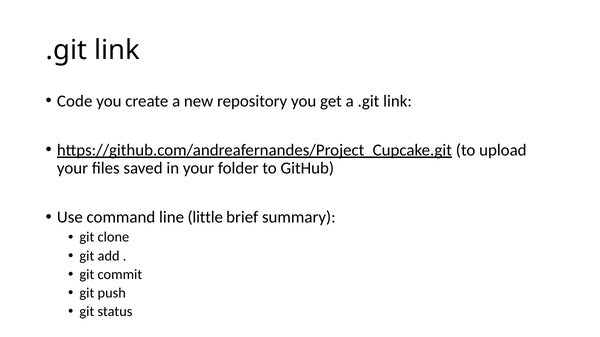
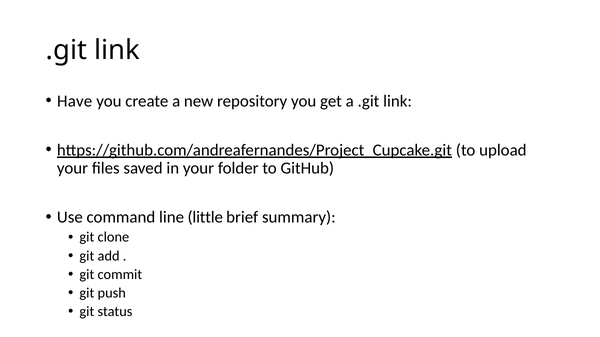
Code: Code -> Have (75, 101)
